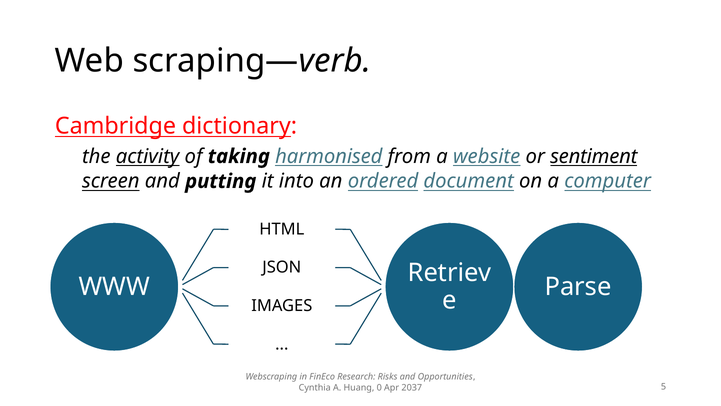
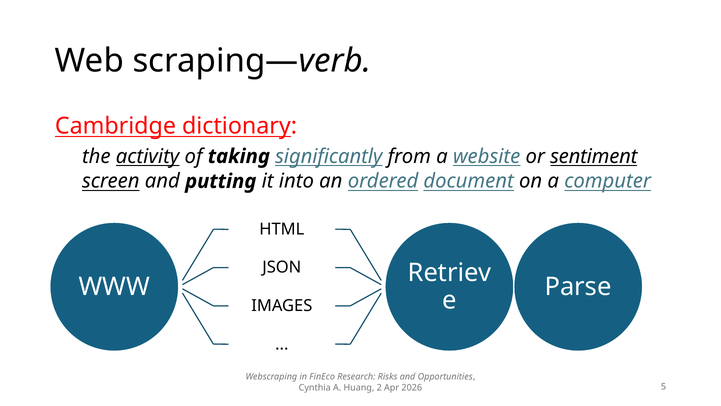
harmonised: harmonised -> significantly (329, 156)
0: 0 -> 2 (379, 387)
2037: 2037 -> 2026 (412, 387)
